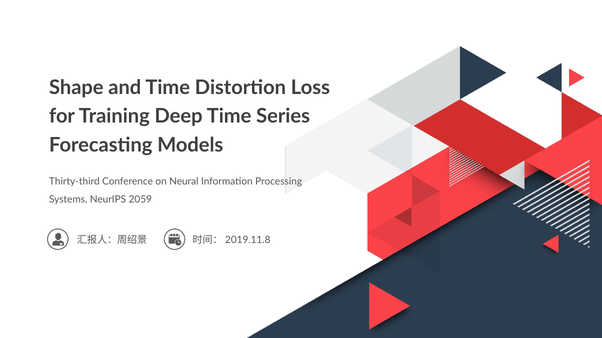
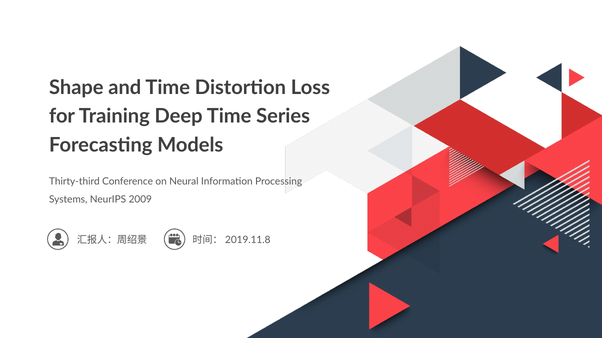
2059: 2059 -> 2009 (140, 200)
